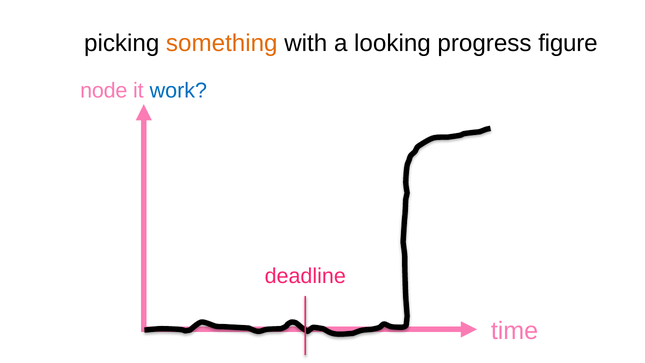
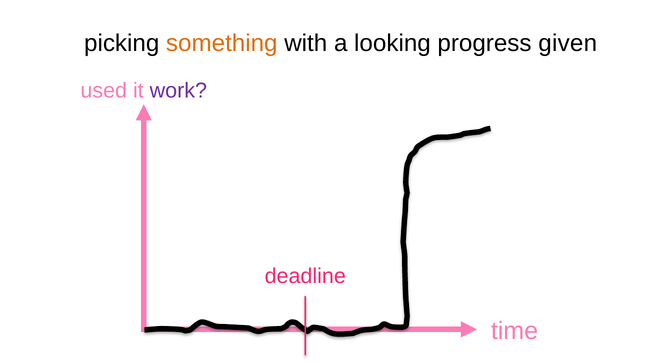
figure: figure -> given (568, 43)
node: node -> used (104, 91)
work colour: blue -> purple (178, 91)
